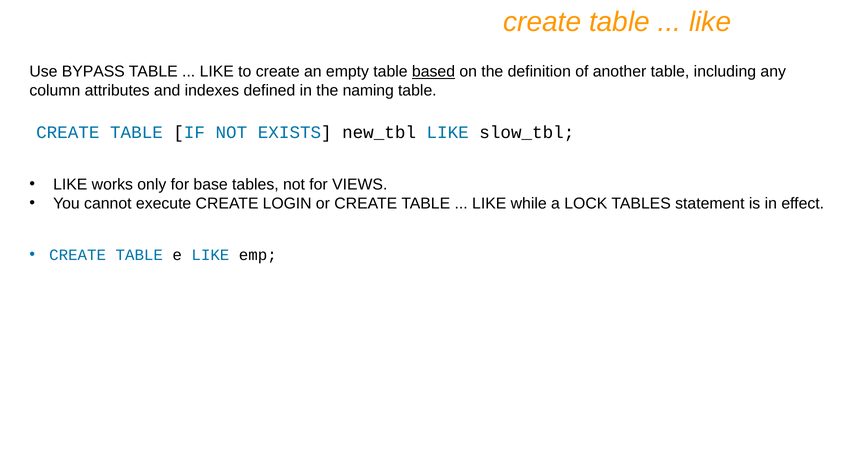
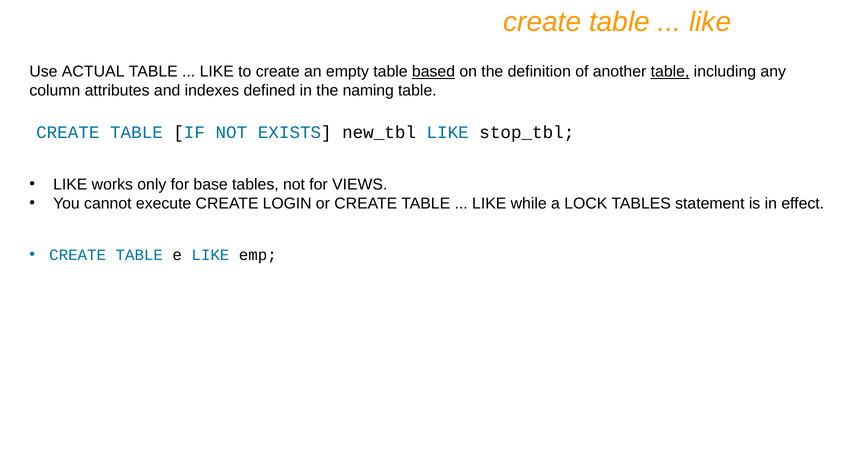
BYPASS: BYPASS -> ACTUAL (93, 72)
table underline: none -> present (670, 72)
slow_tbl: slow_tbl -> stop_tbl (527, 132)
